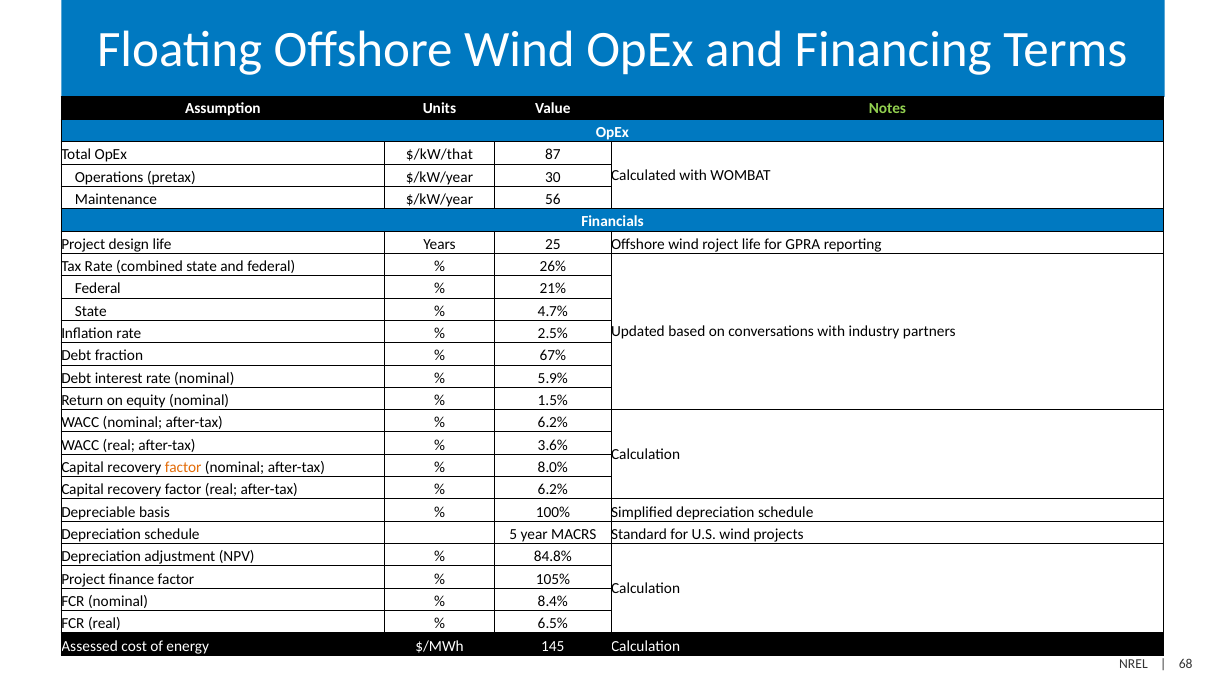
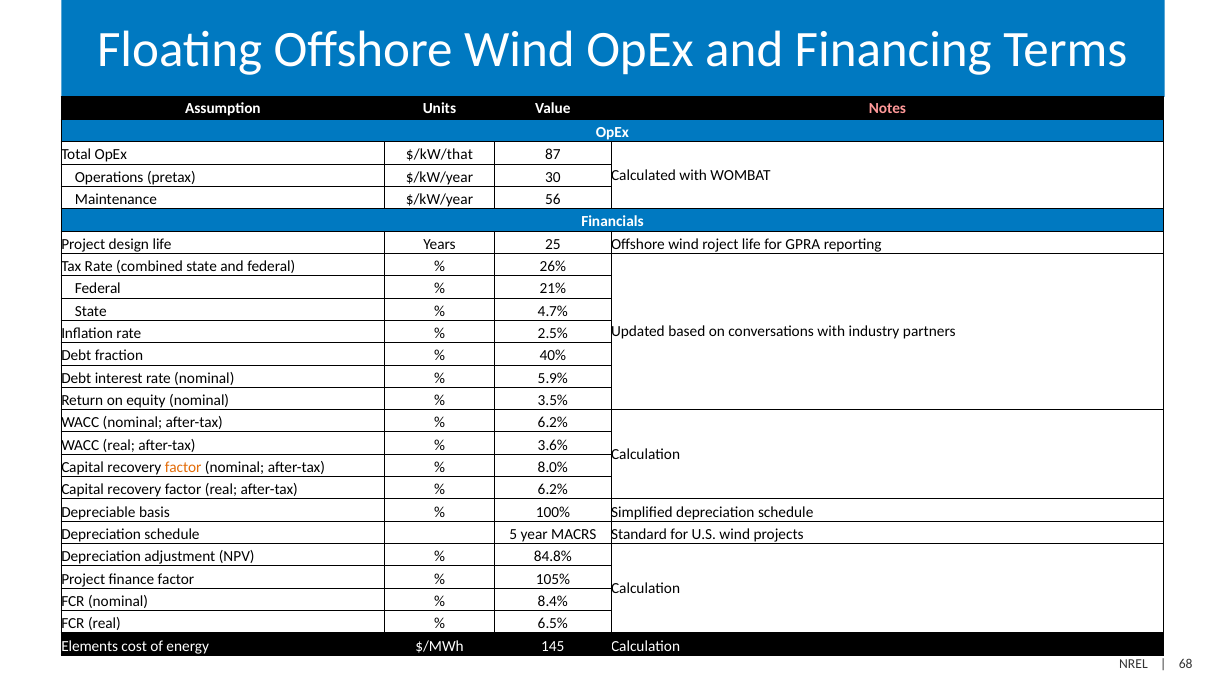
Notes colour: light green -> pink (887, 108)
67%: 67% -> 40% (553, 356)
1.5%: 1.5% -> 3.5% (553, 400)
Assessed: Assessed -> Elements (90, 646)
